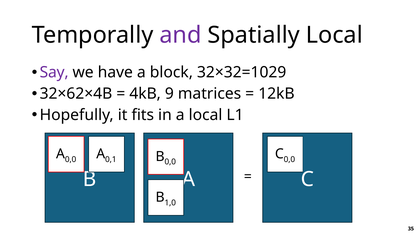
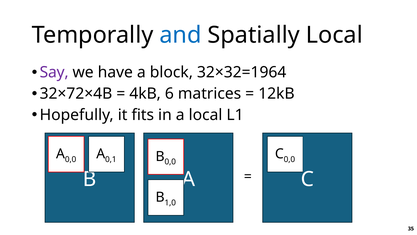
and colour: purple -> blue (181, 35)
32×32=1029: 32×32=1029 -> 32×32=1964 (242, 72)
32×62×4B: 32×62×4B -> 32×72×4B (76, 94)
9: 9 -> 6 (169, 94)
